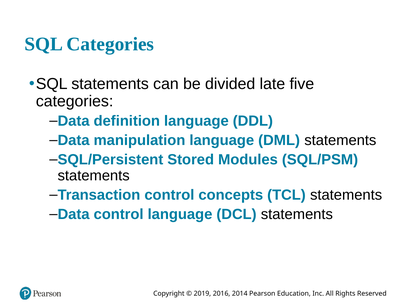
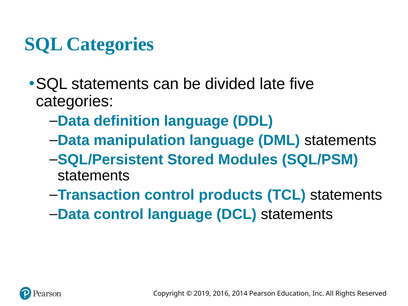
concepts: concepts -> products (231, 195)
